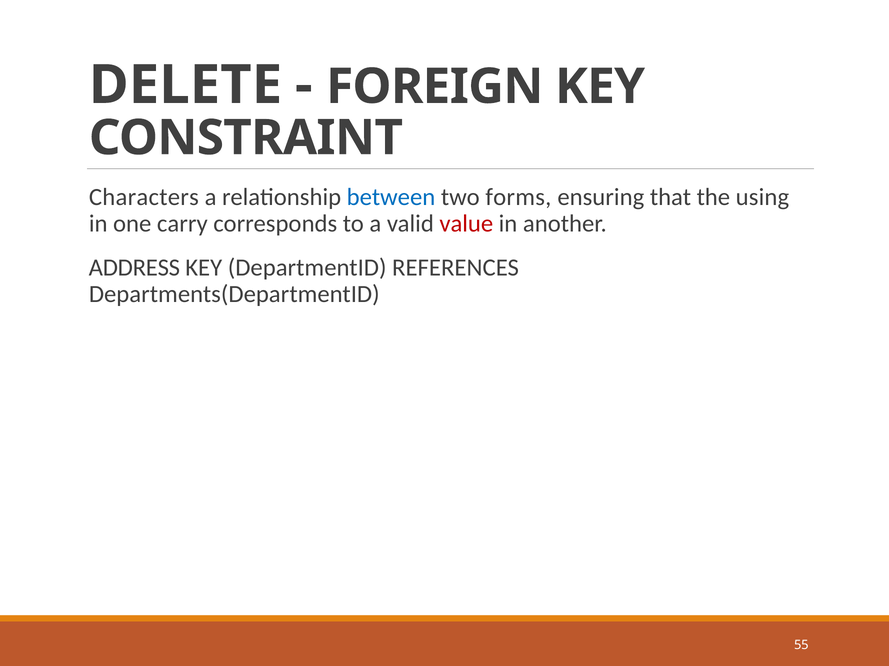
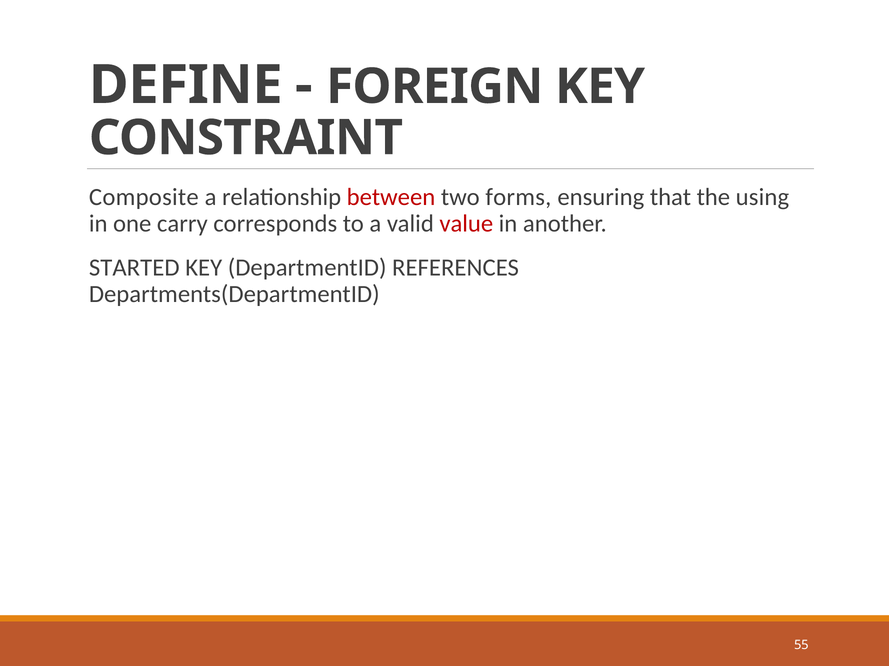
DELETE: DELETE -> DEFINE (186, 85)
Characters: Characters -> Composite (144, 197)
between colour: blue -> red (391, 197)
ADDRESS: ADDRESS -> STARTED (134, 268)
